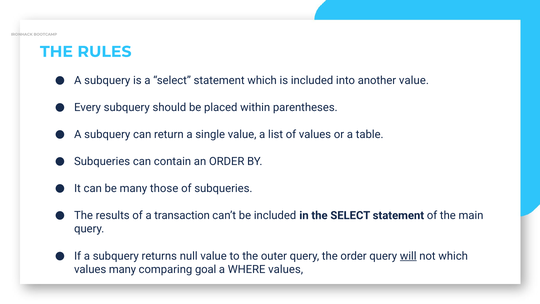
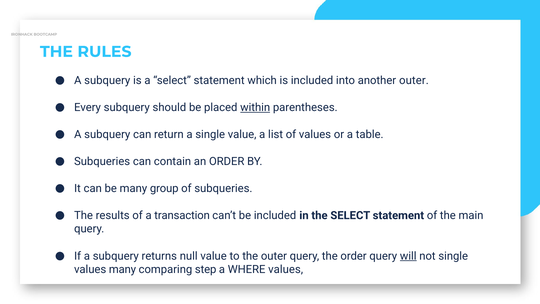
another value: value -> outer (414, 80)
within underline: none -> present (255, 107)
those: those -> group (164, 188)
not which: which -> single (453, 256)
goal: goal -> step (206, 269)
